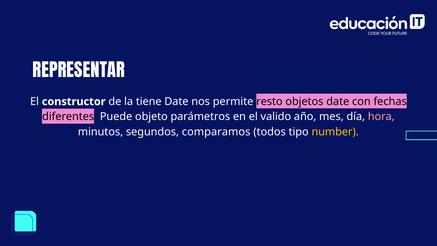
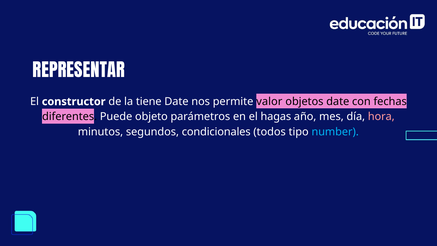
resto: resto -> valor (269, 102)
valido: valido -> hagas (276, 117)
comparamos: comparamos -> condicionales (216, 132)
number colour: yellow -> light blue (335, 132)
